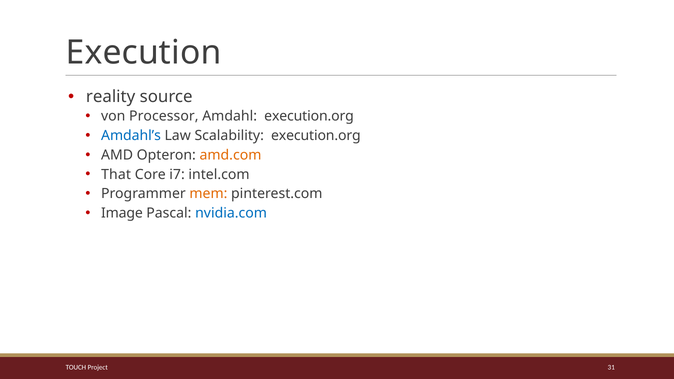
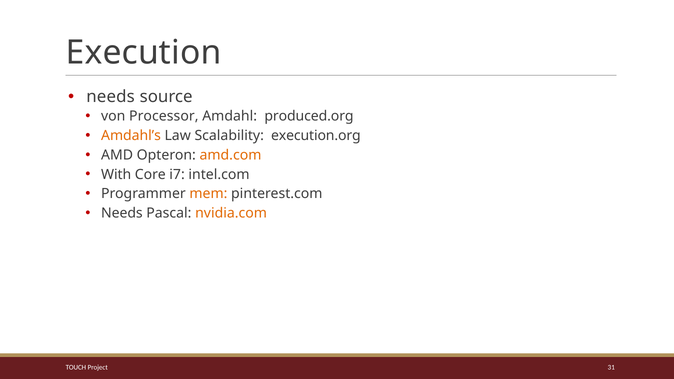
reality: reality -> needs (111, 97)
Amdahl execution.org: execution.org -> produced.org (309, 116)
Amdahl’s colour: blue -> orange (131, 136)
That: That -> With (116, 174)
Image: Image -> Needs (122, 213)
nvidia.com colour: blue -> orange (231, 213)
